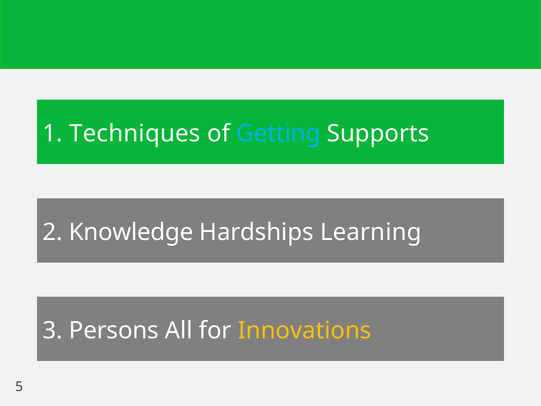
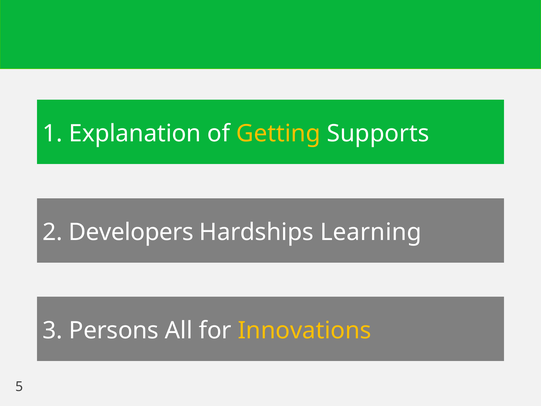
Techniques: Techniques -> Explanation (135, 134)
Getting colour: light blue -> yellow (278, 134)
Knowledge: Knowledge -> Developers (131, 232)
